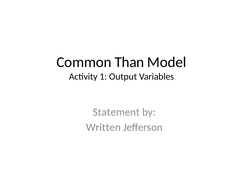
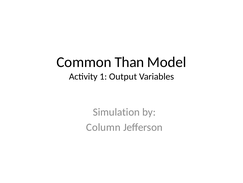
Statement: Statement -> Simulation (116, 112)
Written: Written -> Column (103, 127)
